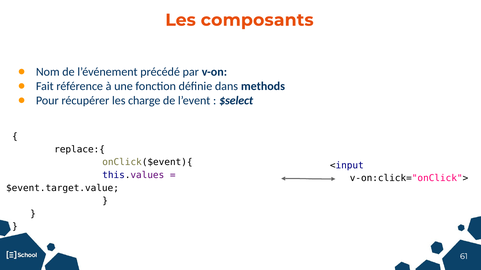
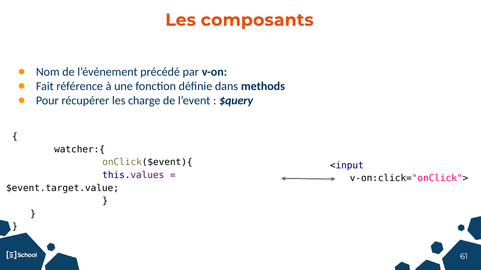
$select: $select -> $query (236, 101)
replace:{: replace:{ -> watcher:{ (80, 150)
